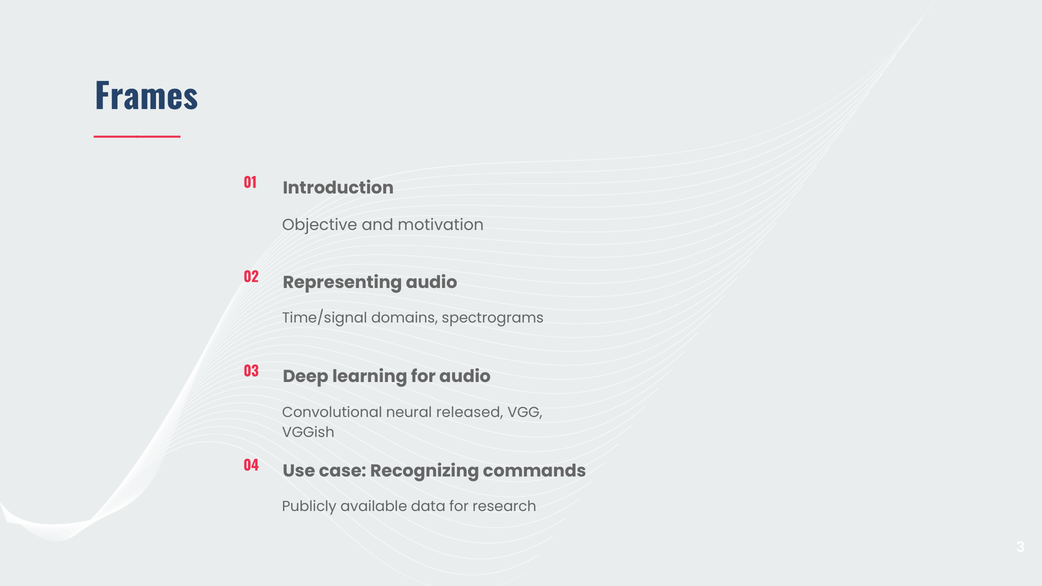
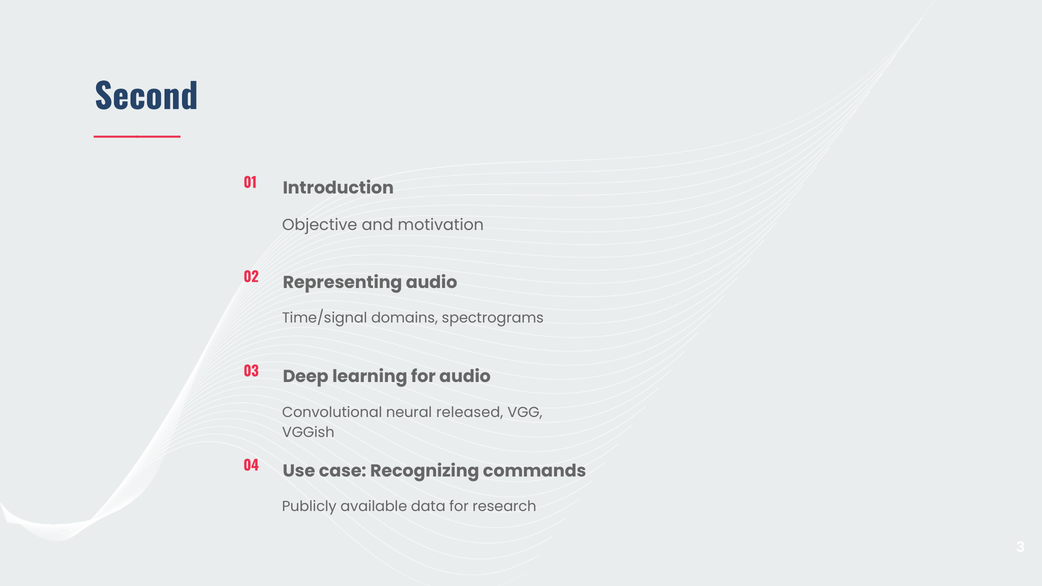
Frames: Frames -> Second (146, 98)
